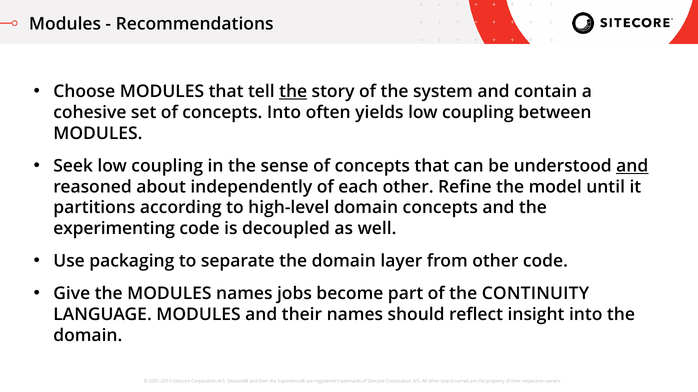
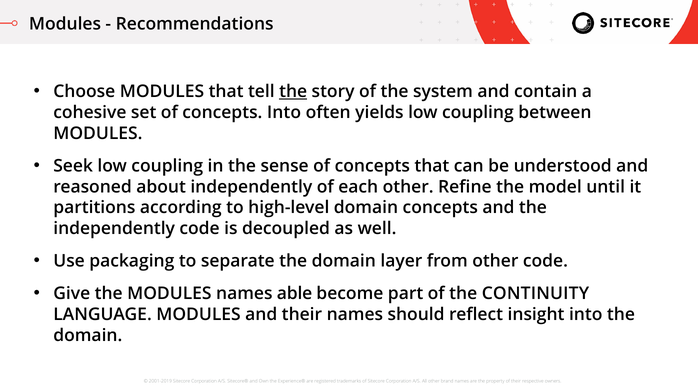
and underline: present -> none (632, 166)
experimenting: experimenting -> independently (114, 229)
jobs: jobs -> able (295, 294)
